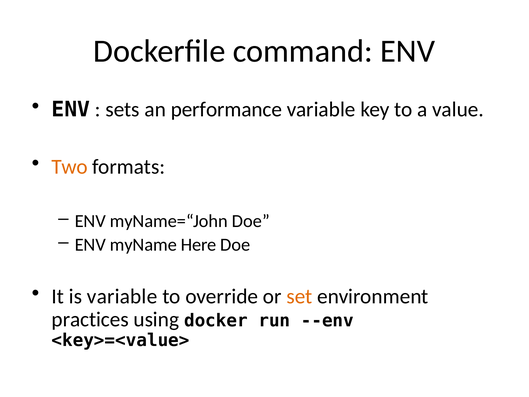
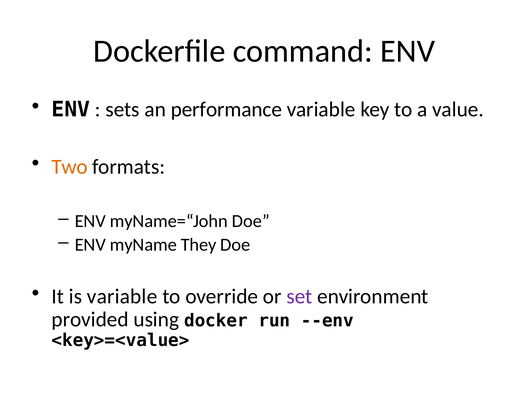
Here: Here -> They (199, 245)
set colour: orange -> purple (299, 296)
practices: practices -> provided (90, 319)
